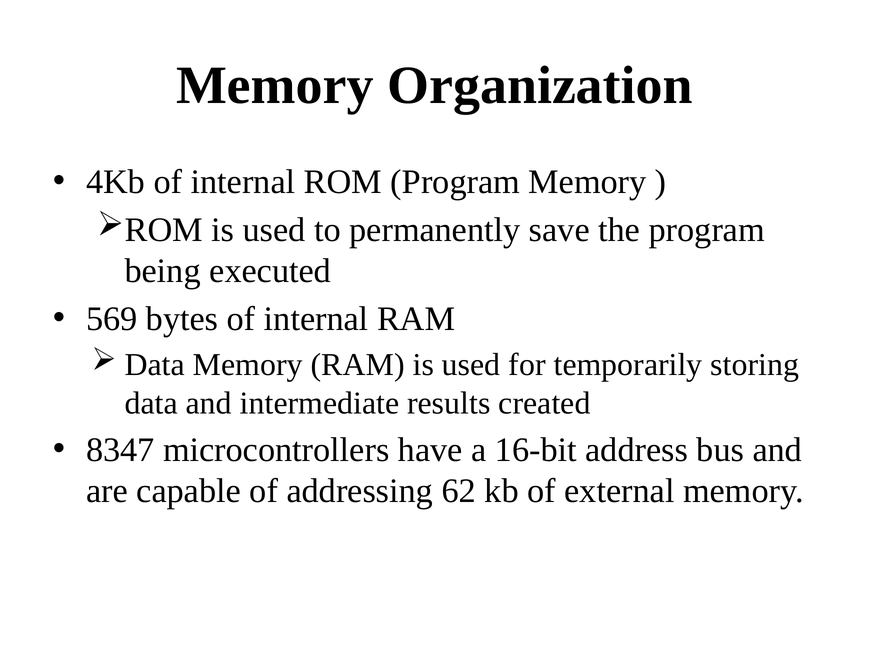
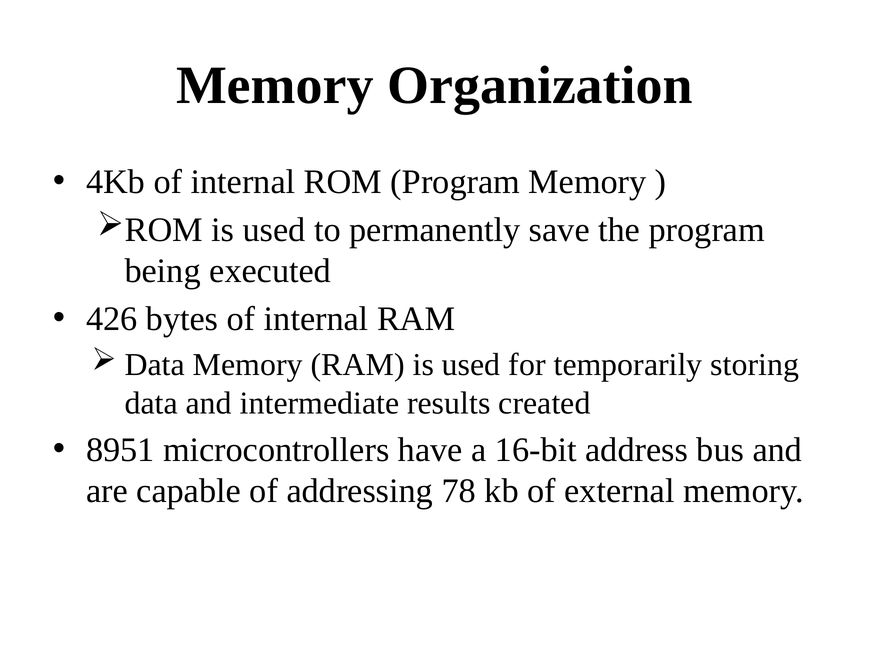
569: 569 -> 426 (112, 319)
8347: 8347 -> 8951 (120, 450)
62: 62 -> 78 (459, 491)
